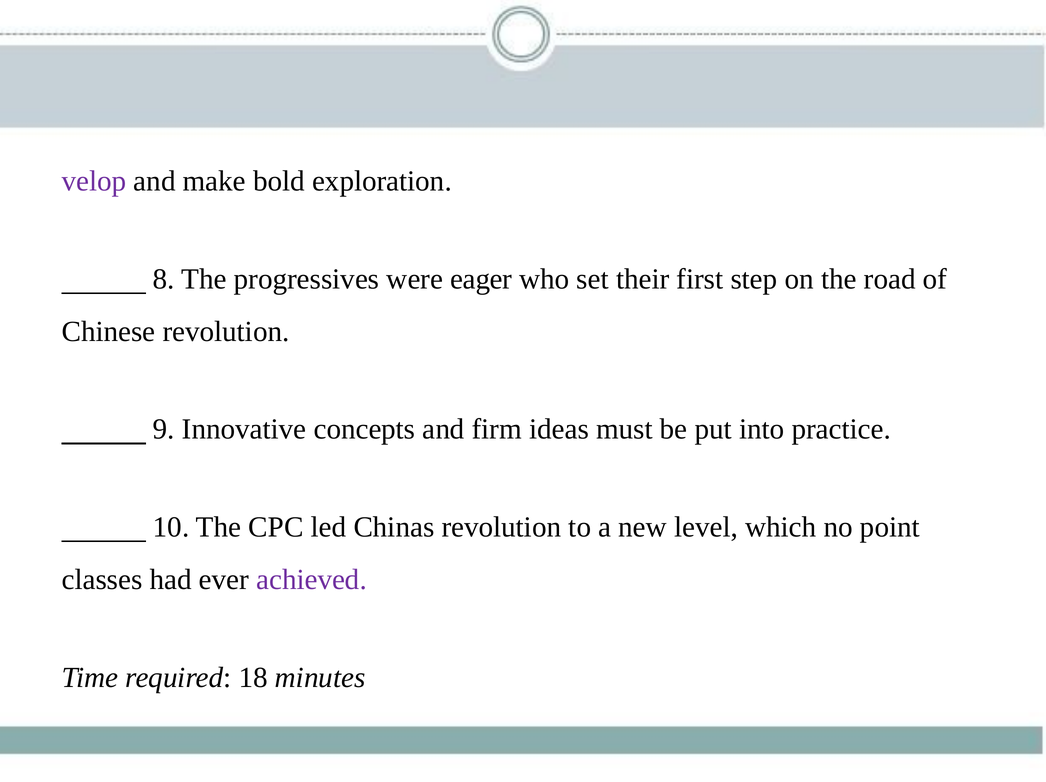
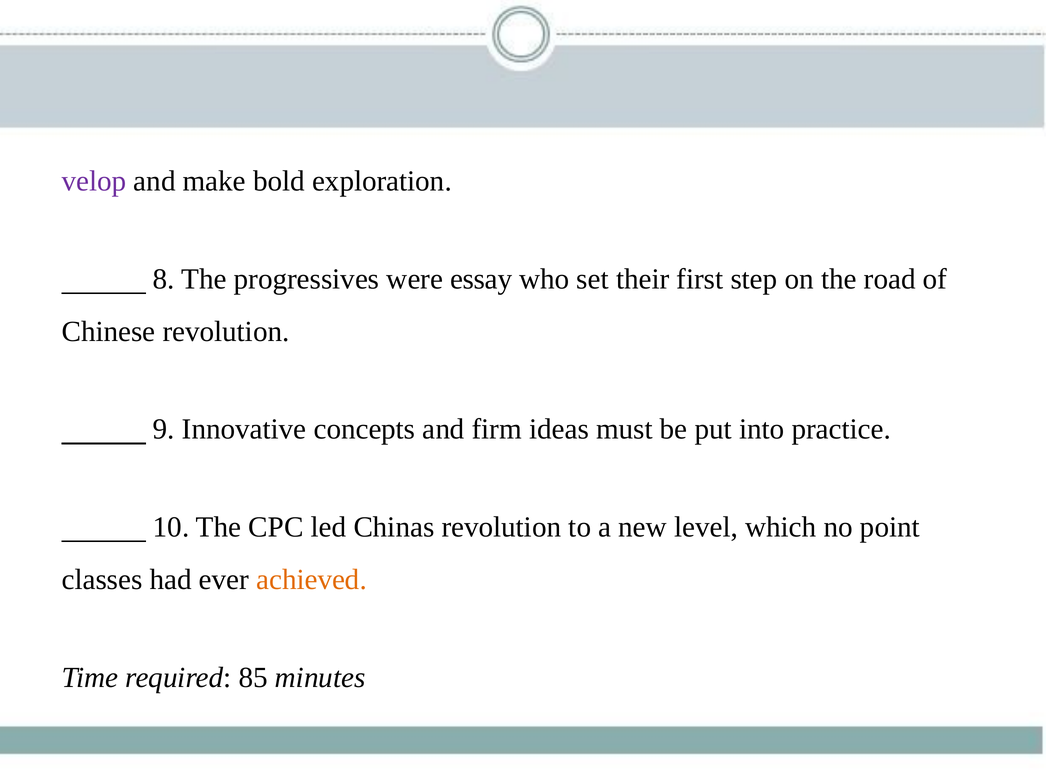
eager: eager -> essay (481, 279)
achieved colour: purple -> orange (312, 580)
18: 18 -> 85 (253, 678)
